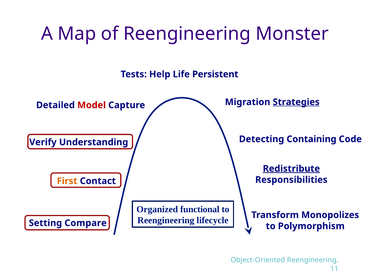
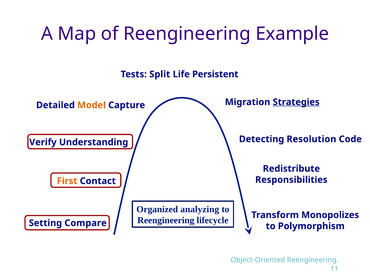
Monster: Monster -> Example (292, 34)
Help: Help -> Split (160, 74)
Model colour: red -> orange (92, 105)
Containing: Containing -> Resolution (311, 139)
Redistribute underline: present -> none (291, 168)
functional: functional -> analyzing (200, 209)
